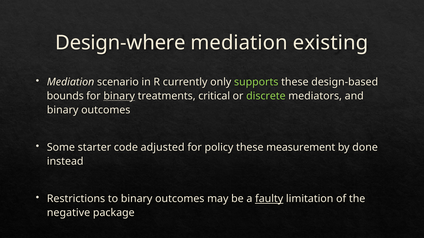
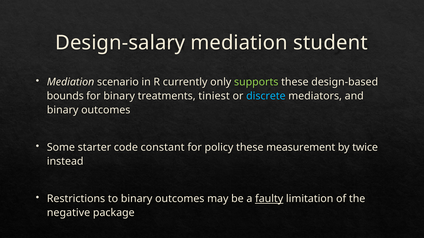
Design-where: Design-where -> Design-salary (120, 43)
existing: existing -> student (331, 43)
binary underline: present -> none (119, 96)
critical: critical -> tiniest (214, 96)
discrete colour: light green -> light blue (266, 96)
adjusted: adjusted -> constant (163, 148)
done: done -> twice (365, 148)
